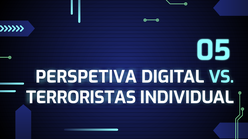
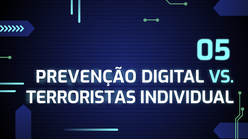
PERSPETIVA: PERSPETIVA -> PREVENÇÃO (86, 77)
